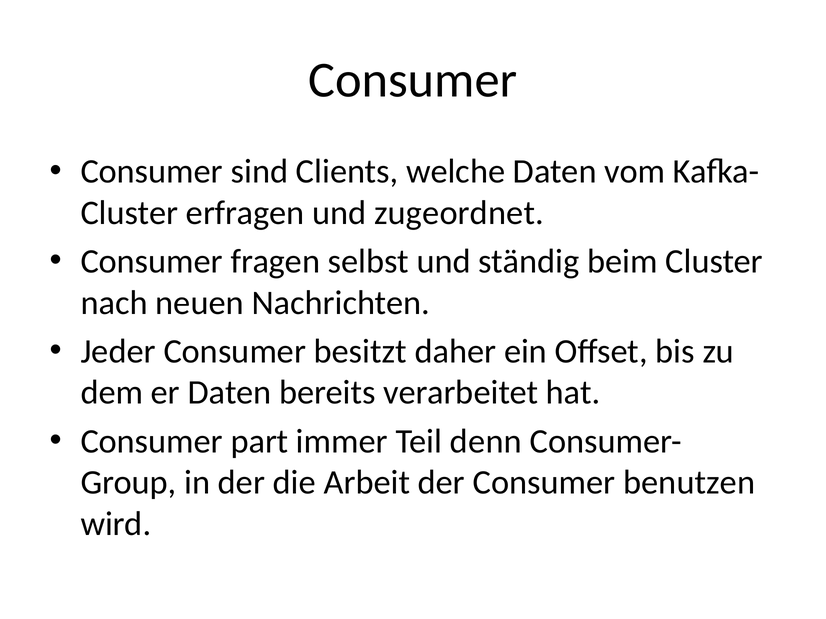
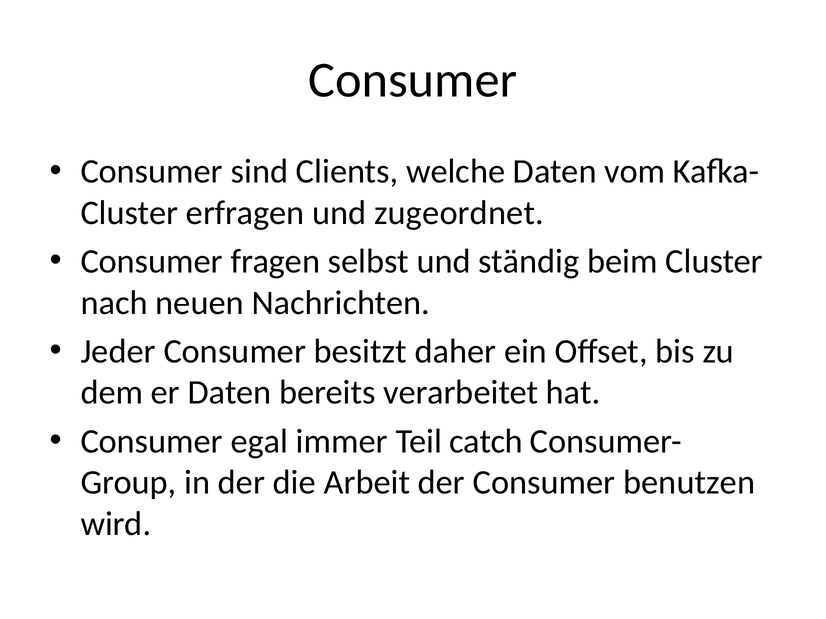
part: part -> egal (259, 442)
denn: denn -> catch (486, 442)
